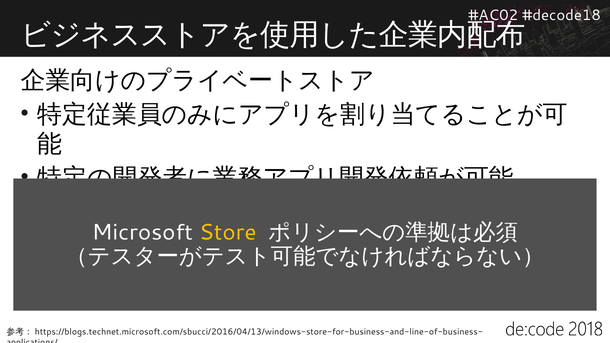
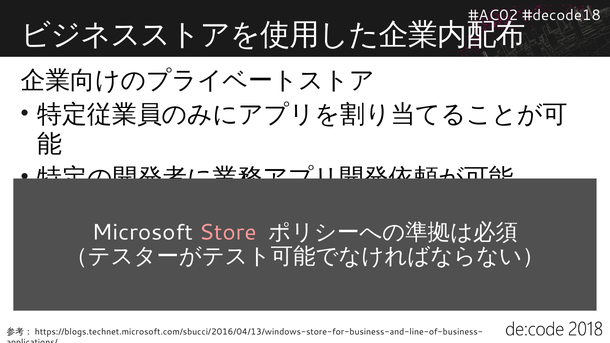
Store colour: yellow -> pink (228, 232)
